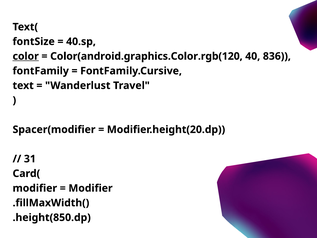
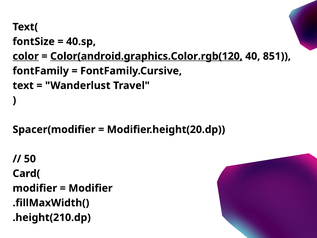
Color(android.graphics.Color.rgb(120 underline: none -> present (146, 56)
836: 836 -> 851 (277, 56)
31: 31 -> 50 (30, 159)
.height(850.dp: .height(850.dp -> .height(210.dp (52, 217)
